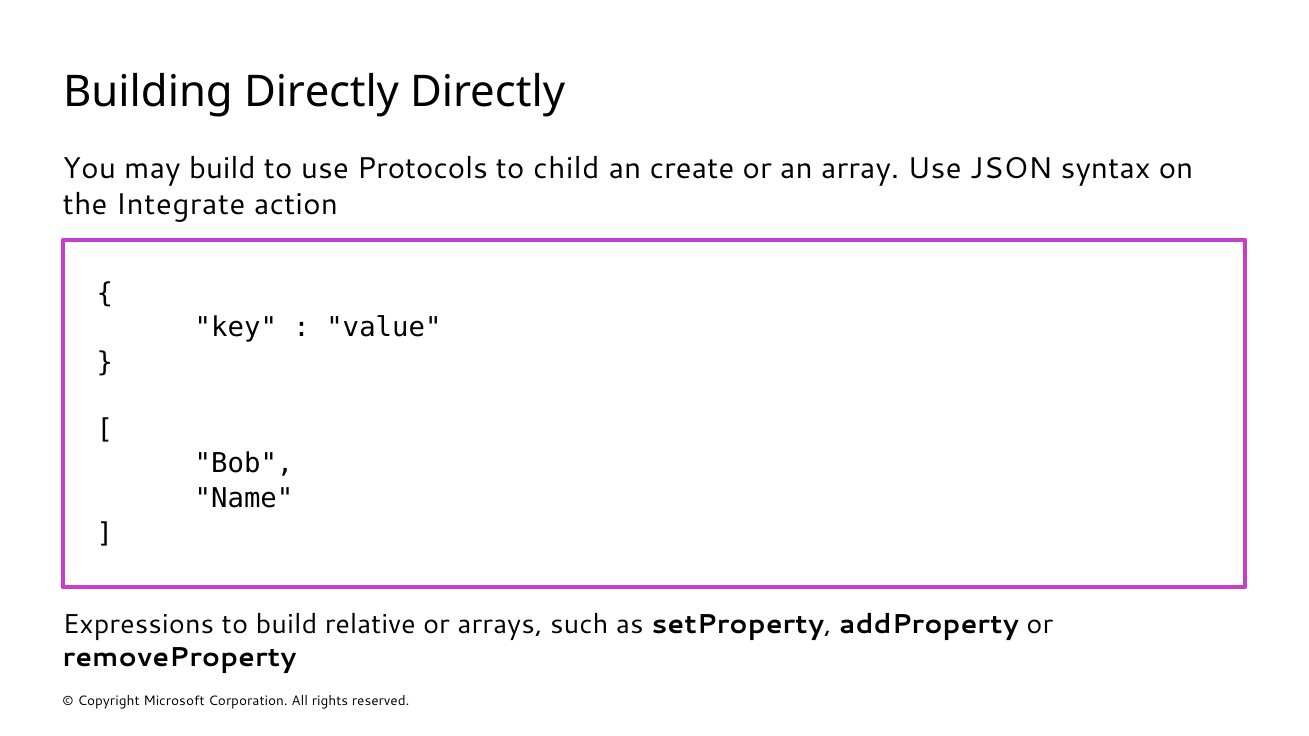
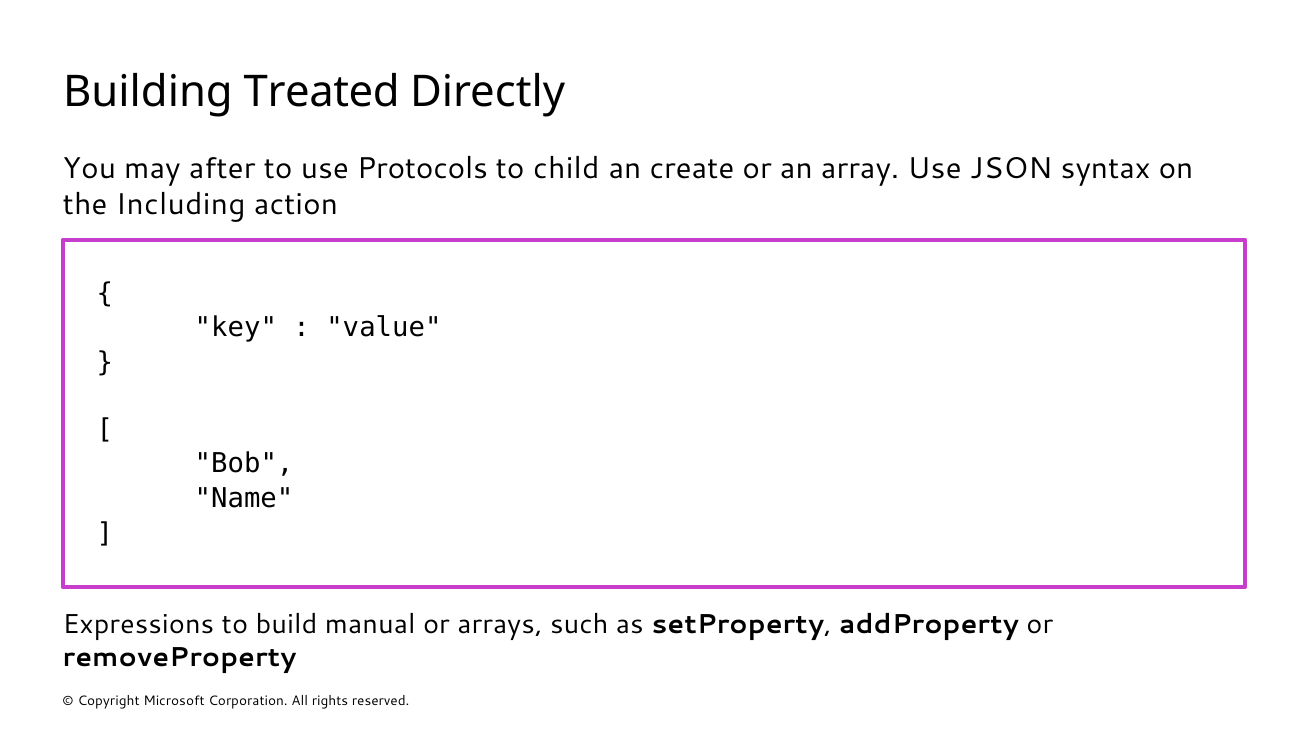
Building Directly: Directly -> Treated (322, 92)
may build: build -> after (222, 169)
Integrate: Integrate -> Including (181, 205)
relative: relative -> manual (370, 625)
